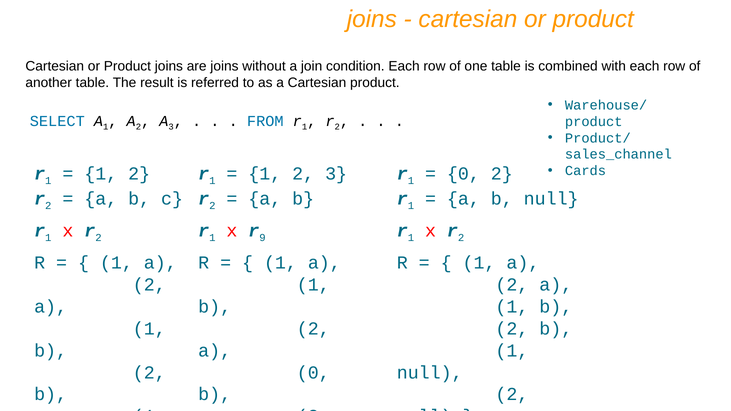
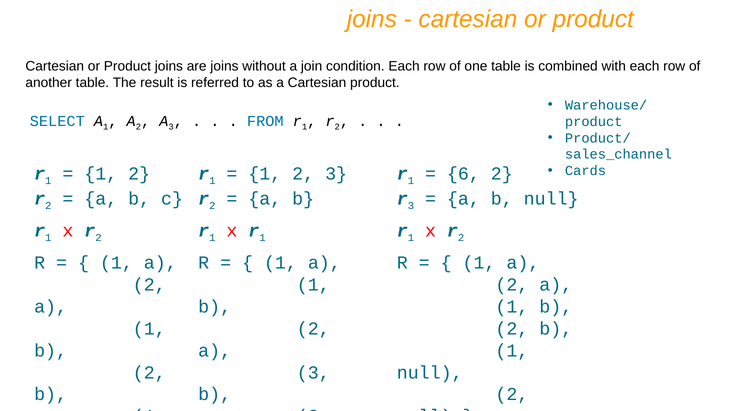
0: 0 -> 6 (463, 174)
1: 1 -> 3 (411, 206)
x r 9: 9 -> 1 (262, 238)
0: 0 -> 3 (313, 373)
